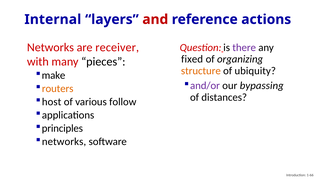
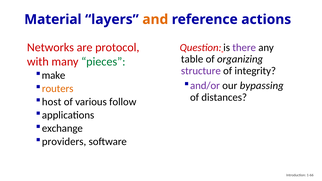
Internal: Internal -> Material (53, 19)
and colour: red -> orange (155, 19)
receiver: receiver -> protocol (117, 48)
fixed: fixed -> table (192, 59)
pieces colour: black -> green (103, 62)
structure colour: orange -> purple (201, 71)
ubiquity: ubiquity -> integrity (255, 71)
principles: principles -> exchange (62, 128)
networks: networks -> providers (64, 142)
